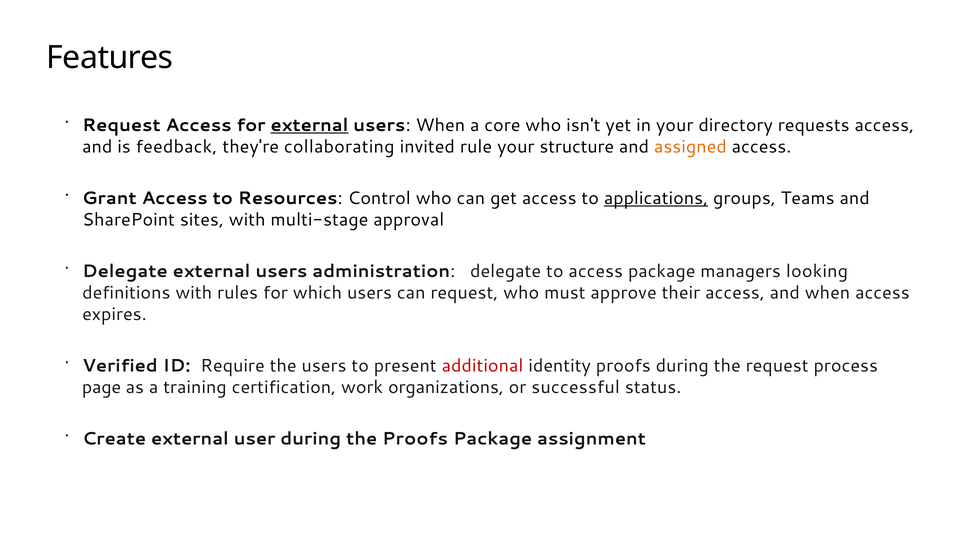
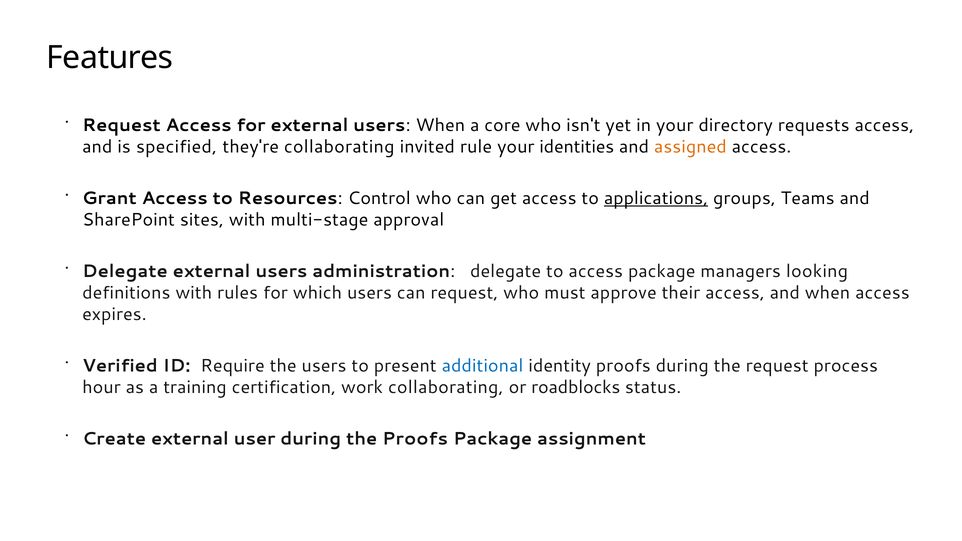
external underline: present -> none (309, 125)
feedback: feedback -> specified (177, 147)
structure: structure -> identities (577, 147)
additional colour: red -> blue (483, 366)
page: page -> hour (101, 387)
work organizations: organizations -> collaborating (446, 387)
successful: successful -> roadblocks (576, 387)
